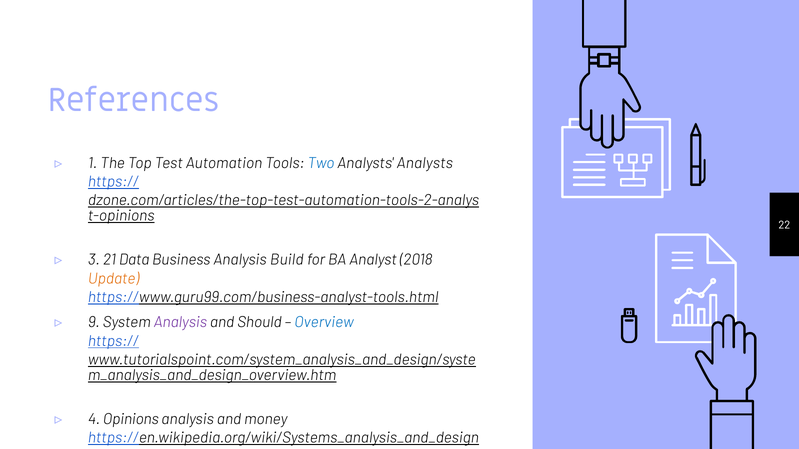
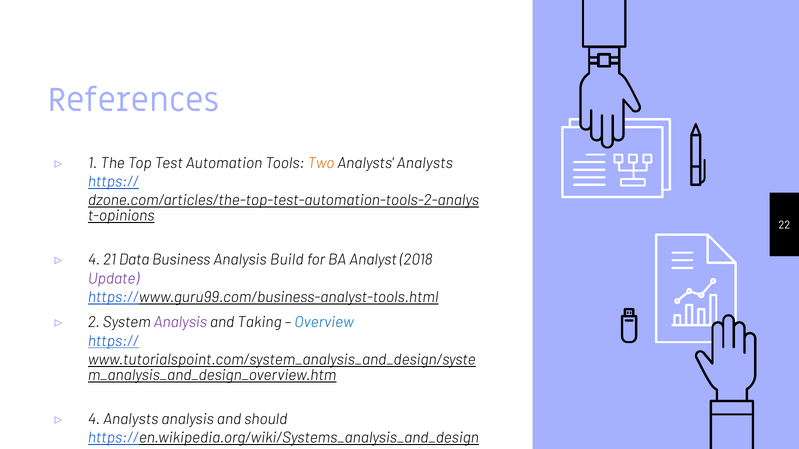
Two colour: blue -> orange (321, 163)
3: 3 -> 4 (94, 260)
Update colour: orange -> purple (113, 279)
9: 9 -> 2 (94, 323)
Should: Should -> Taking (259, 323)
4 Opinions: Opinions -> Analysts (131, 420)
money: money -> should (266, 420)
